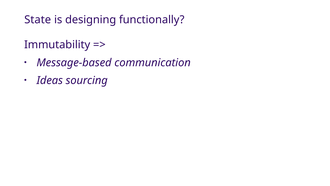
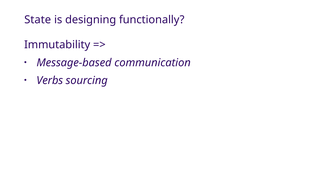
Ideas: Ideas -> Verbs (50, 80)
